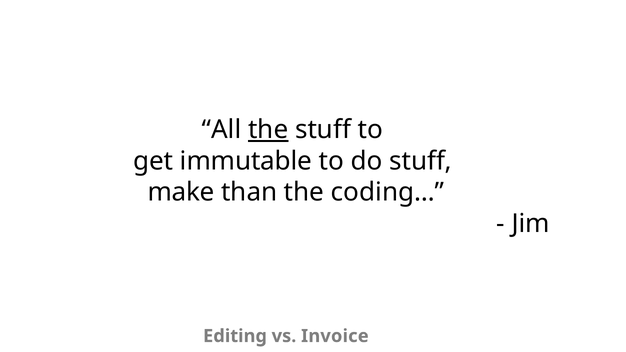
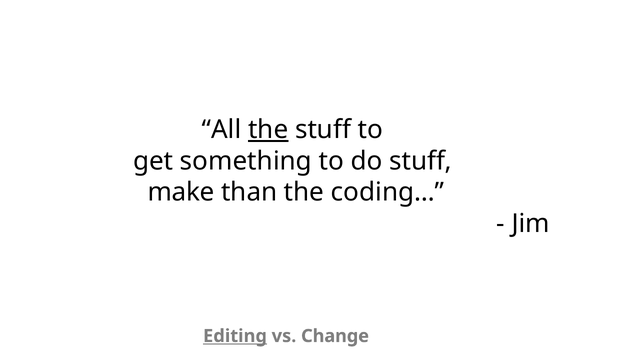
immutable: immutable -> something (246, 161)
Editing underline: none -> present (235, 336)
Invoice: Invoice -> Change (335, 336)
